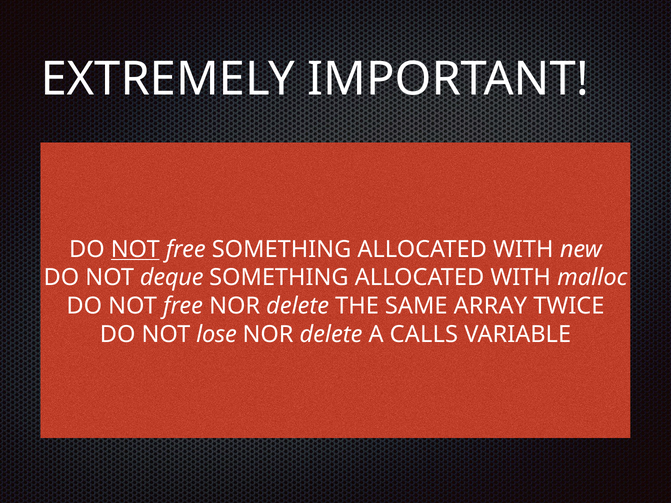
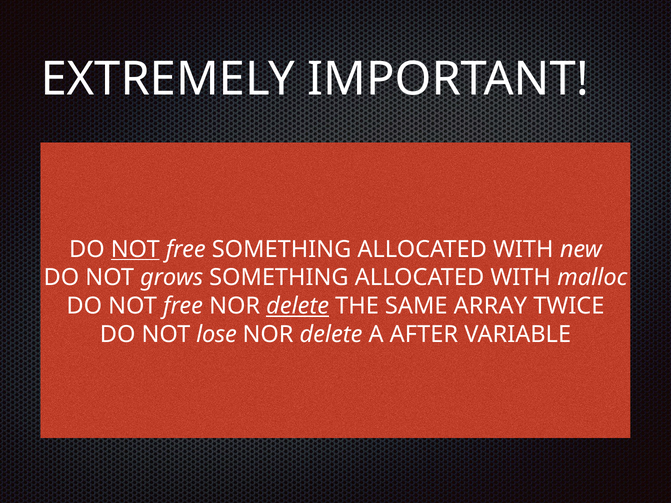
deque: deque -> grows (172, 278)
delete underline: none -> present (298, 306)
CALLS: CALLS -> AFTER (424, 334)
